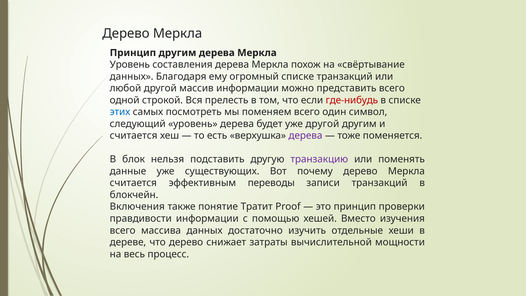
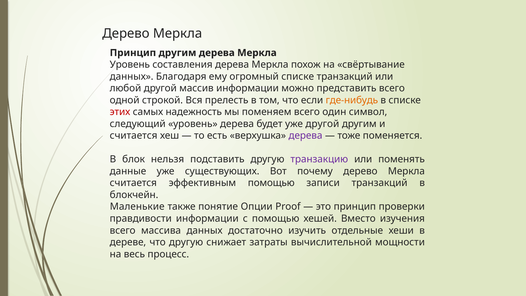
где-нибудь colour: red -> orange (352, 100)
этих colour: blue -> red (120, 112)
посмотреть: посмотреть -> надежность (194, 112)
эффективным переводы: переводы -> помощью (271, 183)
Включения: Включения -> Маленькие (137, 207)
Тратит: Тратит -> Опции (257, 207)
что дерево: дерево -> другую (186, 242)
